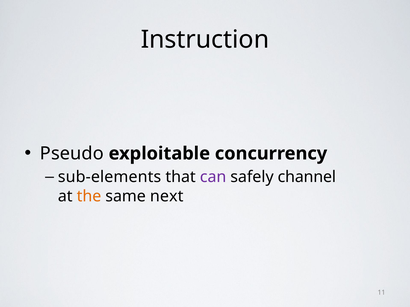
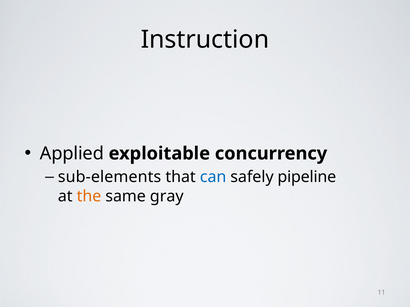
Pseudo: Pseudo -> Applied (72, 154)
can colour: purple -> blue (213, 177)
channel: channel -> pipeline (307, 177)
next: next -> gray (167, 196)
